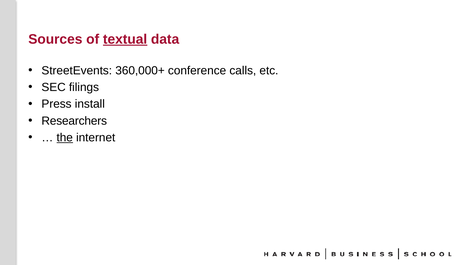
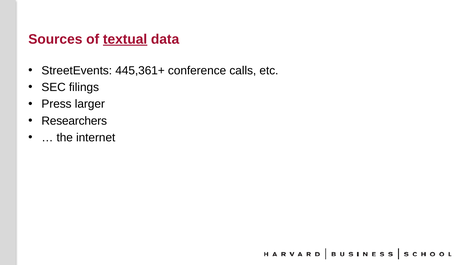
360,000+: 360,000+ -> 445,361+ (140, 71)
install: install -> larger (90, 104)
the underline: present -> none (65, 137)
